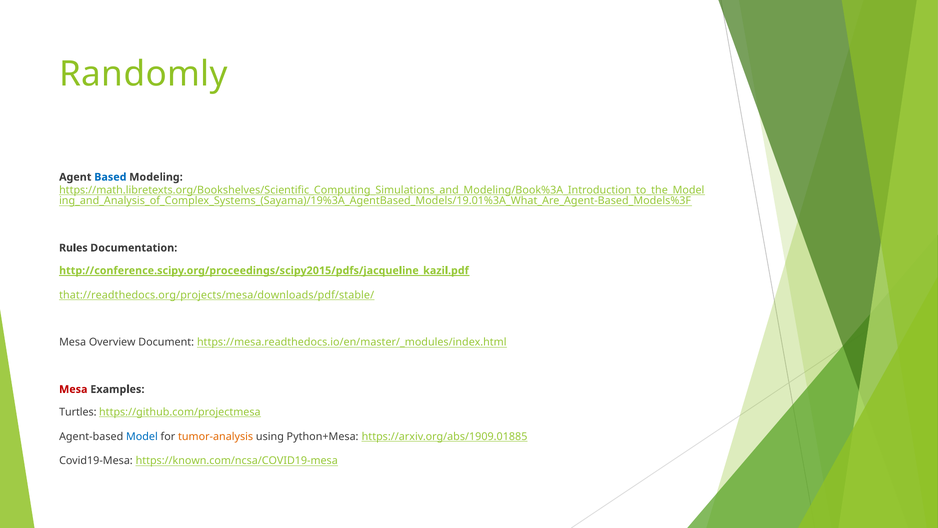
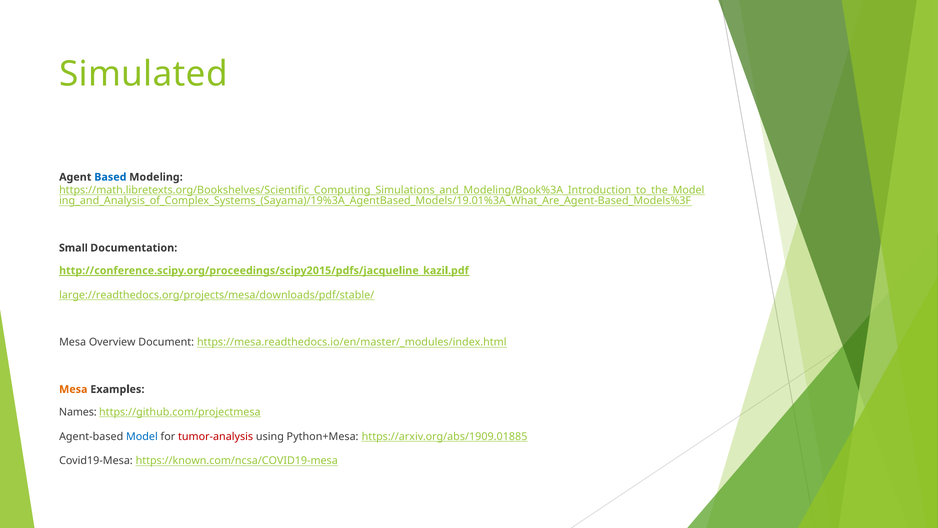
Randomly: Randomly -> Simulated (143, 74)
Rules: Rules -> Small (73, 248)
that://readthedocs.org/projects/mesa/downloads/pdf/stable/: that://readthedocs.org/projects/mesa/downloads/pdf/stable/ -> large://readthedocs.org/projects/mesa/downloads/pdf/stable/ (217, 295)
Mesa colour: red -> orange (73, 389)
Turtles: Turtles -> Names (78, 412)
tumor-analysis colour: orange -> red (216, 436)
